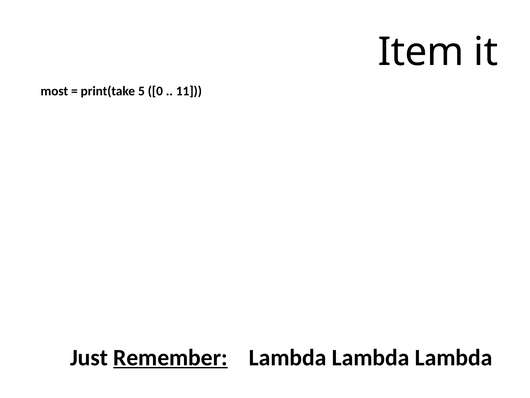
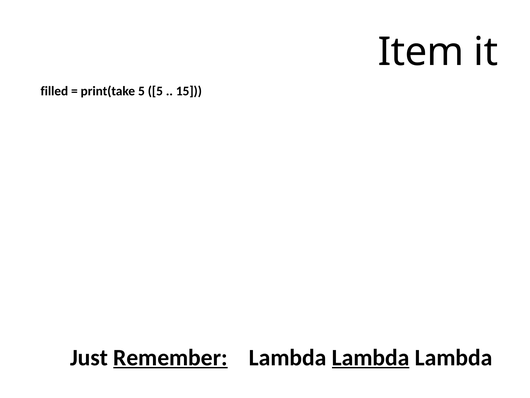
most: most -> filled (54, 91)
5 0: 0 -> 5 (155, 91)
11: 11 -> 15 (189, 91)
Lambda underline: none -> present (371, 357)
